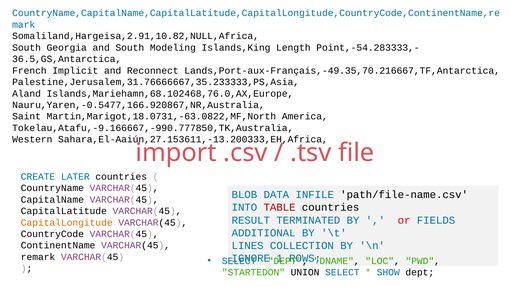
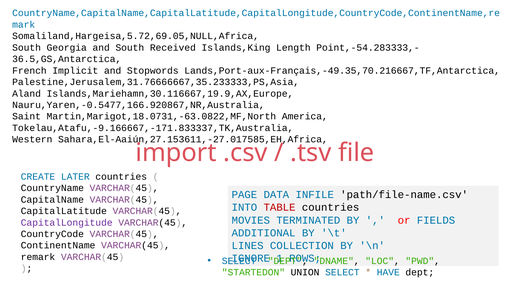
Somaliland,Hargeisa,2.91,10.82,NULL,Africa: Somaliland,Hargeisa,2.91,10.82,NULL,Africa -> Somaliland,Hargeisa,5.72,69.05,NULL,Africa (136, 36)
Modeling: Modeling -> Received (173, 48)
Reconnect: Reconnect -> Stopwords (153, 71)
Islands,Mariehamn,68.102468,76.0,AX,Europe: Islands,Mariehamn,68.102468,76.0,AX,Europe -> Islands,Mariehamn,30.116667,19.9,AX,Europe (170, 93)
Tokelau,Atafu,-9.166667,-990.777850,TK,Australia: Tokelau,Atafu,-9.166667,-990.777850,TK,Australia -> Tokelau,Atafu,-9.166667,-171.833337,TK,Australia (153, 128)
Sahara,El-Aaiún,27.153611,-13.200333,EH,Africa: Sahara,El-Aaiún,27.153611,-13.200333,EH,Africa -> Sahara,El-Aaiún,27.153611,-27.017585,EH,Africa (193, 139)
BLOB: BLOB -> PAGE (244, 195)
RESULT: RESULT -> MOVIES (251, 220)
CapitalLongitude colour: orange -> purple (67, 222)
SHOW: SHOW -> HAVE (388, 272)
